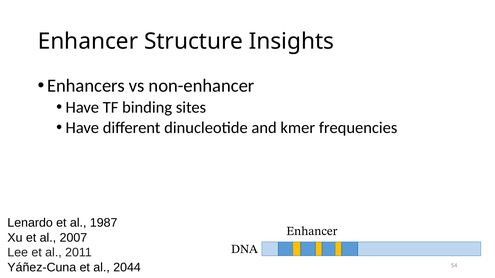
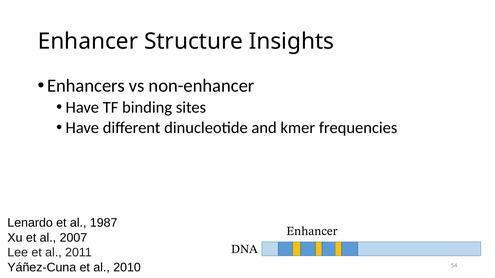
2044: 2044 -> 2010 (127, 268)
